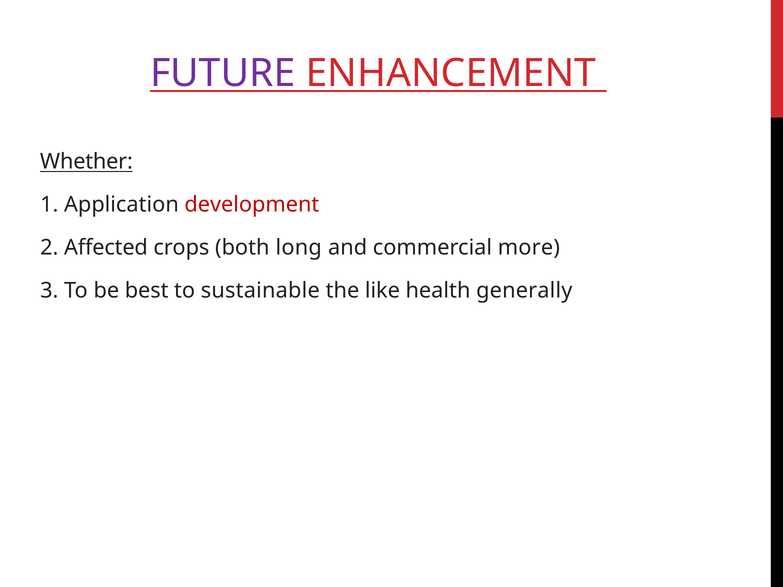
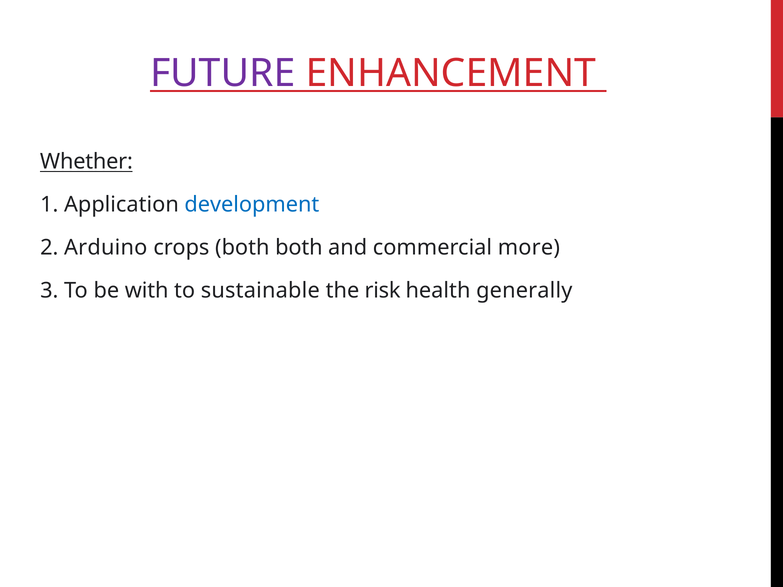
development colour: red -> blue (252, 205)
Affected: Affected -> Arduino (106, 248)
both long: long -> both (299, 248)
best: best -> with (147, 291)
like: like -> risk (383, 291)
